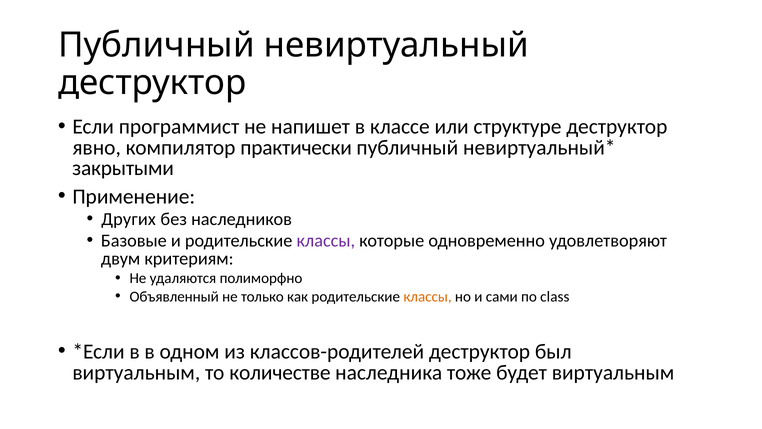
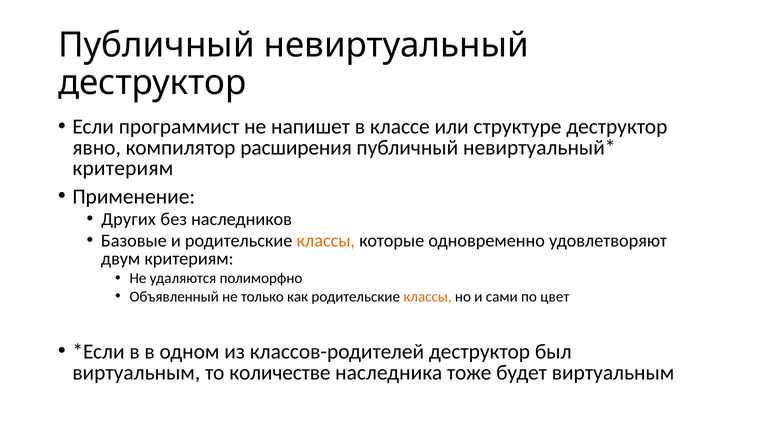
практически: практически -> расширения (296, 147)
закрытыми: закрытыми -> критериям (123, 168)
классы colour: purple -> orange (326, 241)
class: class -> цвет (555, 296)
